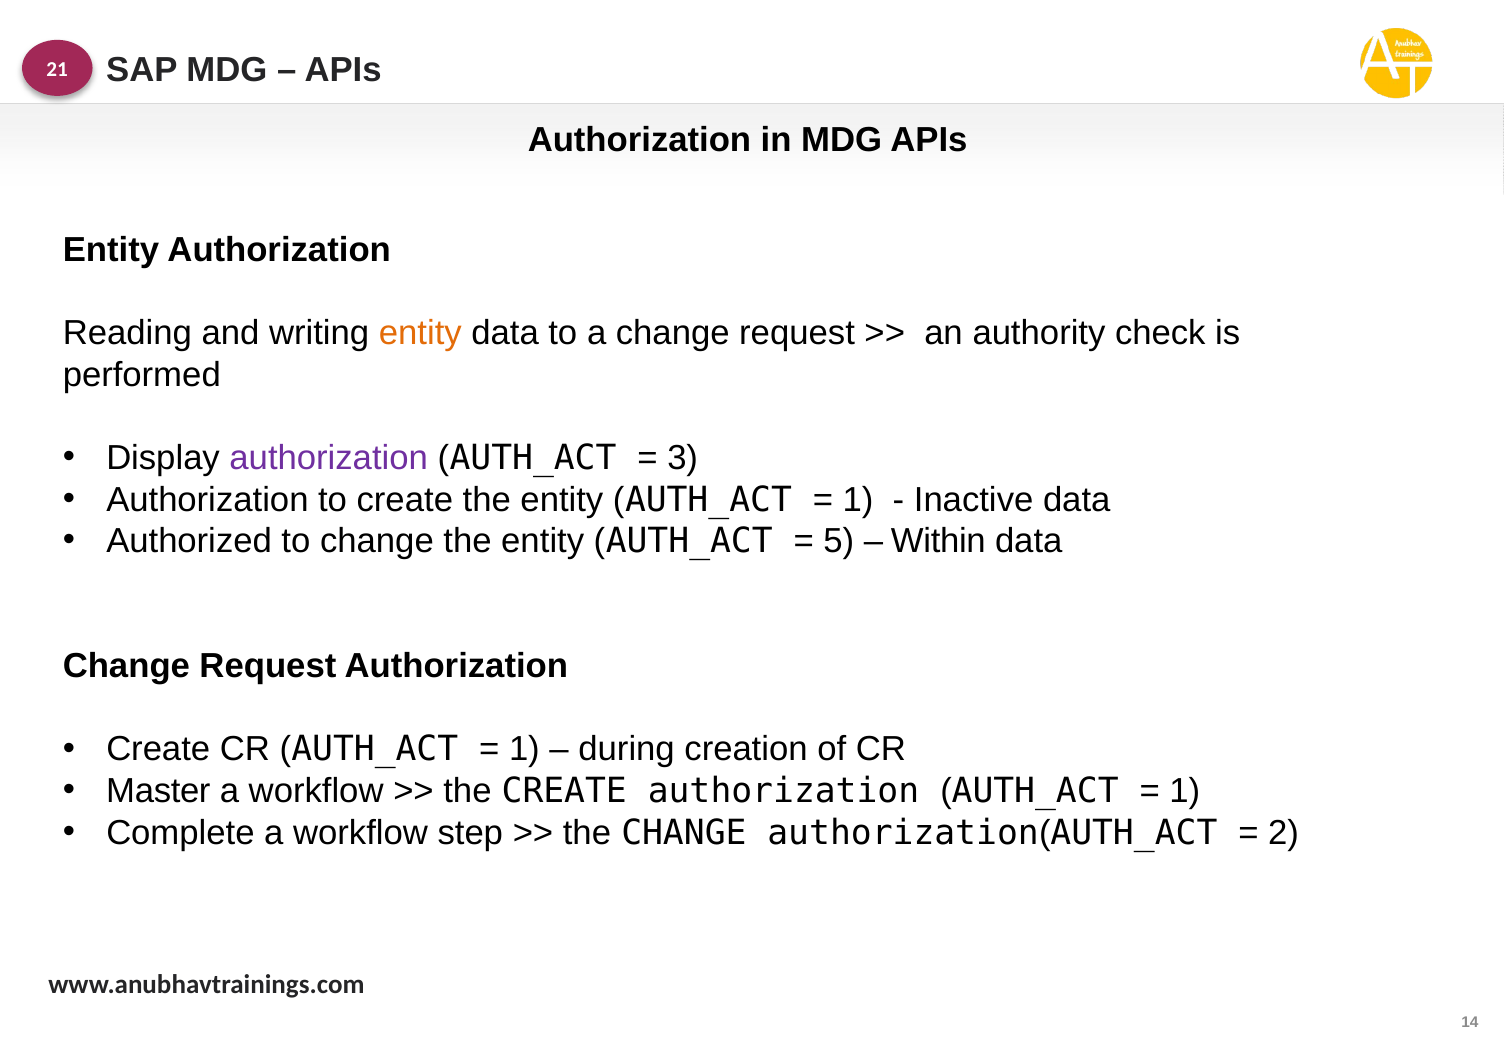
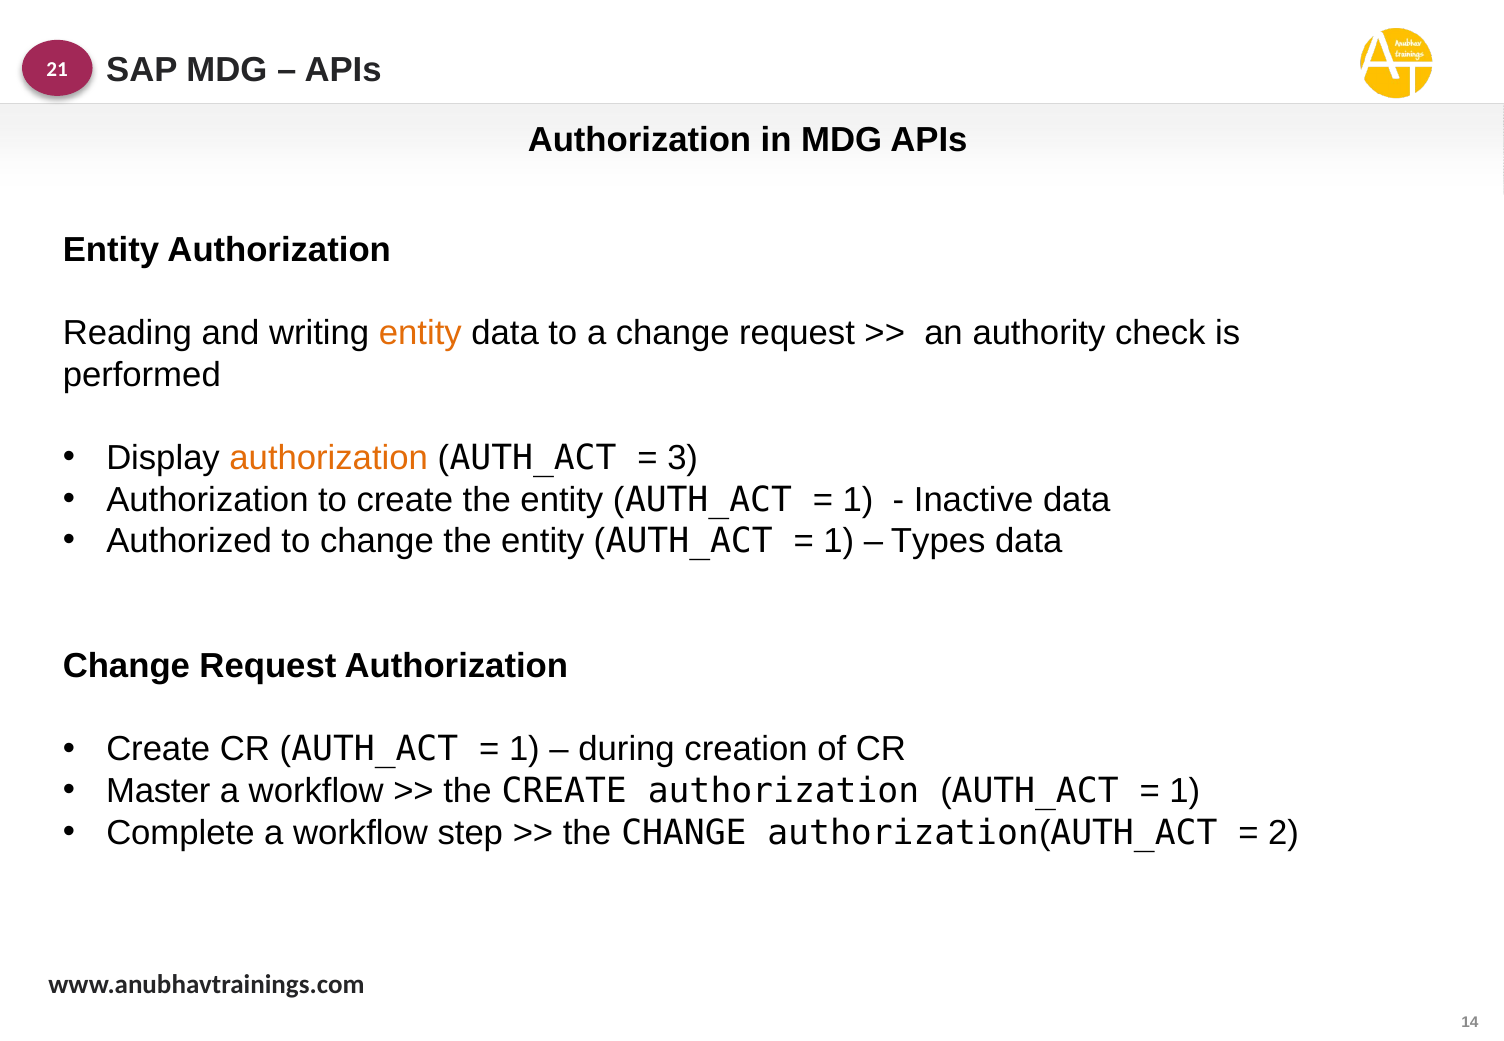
authorization colour: purple -> orange (329, 458)
5: 5 -> 1 (839, 541)
Within: Within -> Types (938, 541)
